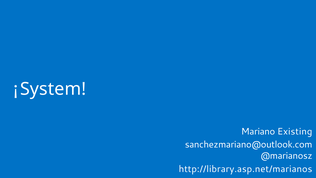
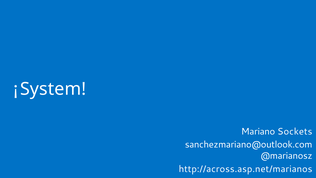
Existing: Existing -> Sockets (295, 131)
http://library.asp.net/marianos: http://library.asp.net/marianos -> http://across.asp.net/marianos (246, 169)
